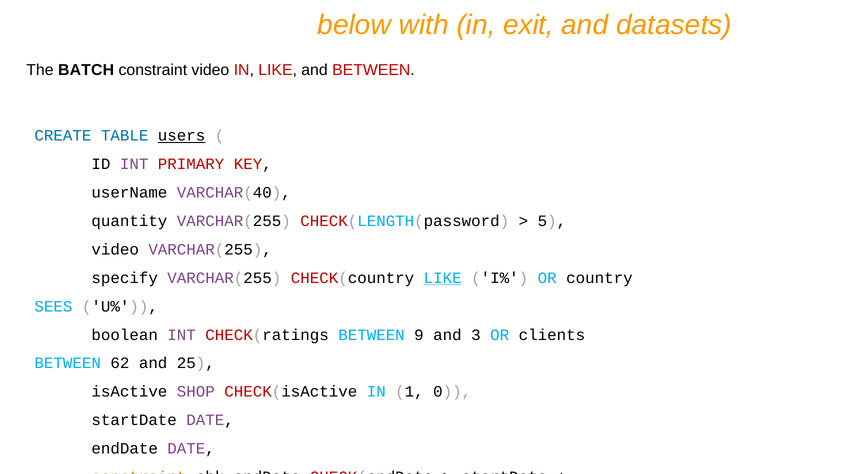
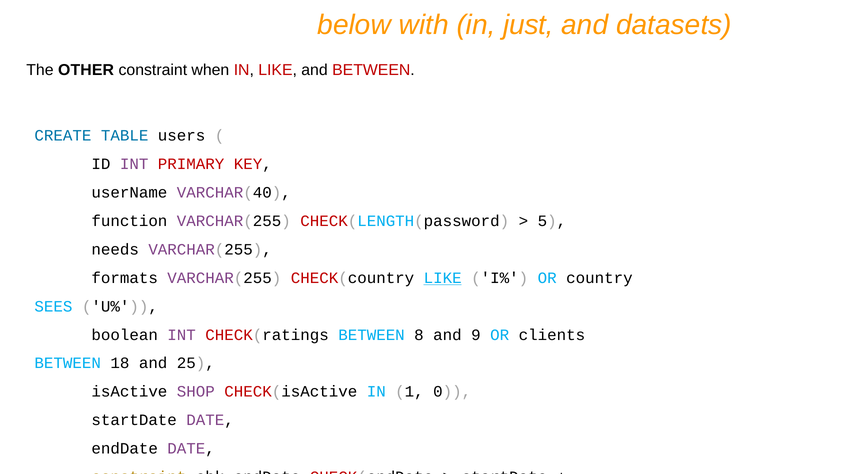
exit: exit -> just (529, 25)
BATCH: BATCH -> OTHER (86, 70)
constraint video: video -> when (210, 70)
users underline: present -> none (182, 136)
quantity: quantity -> function (129, 221)
video: video -> needs (115, 250)
specify: specify -> formats (125, 278)
9: 9 -> 8 (419, 335)
3: 3 -> 9 (476, 335)
62: 62 -> 18 (120, 364)
